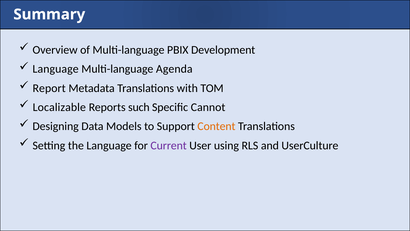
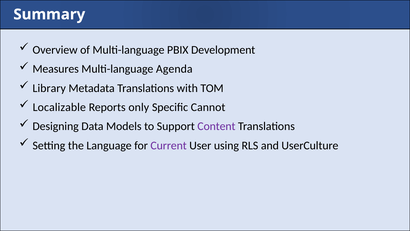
Language: Language -> Measures (56, 69)
Report: Report -> Library (49, 88)
such: such -> only (139, 107)
Content colour: orange -> purple (216, 126)
